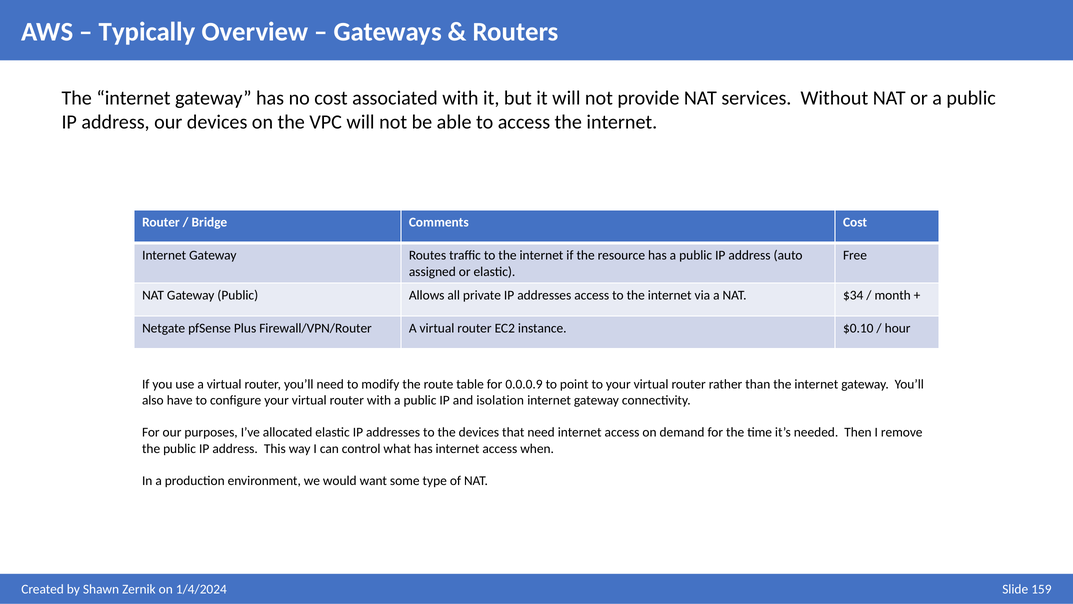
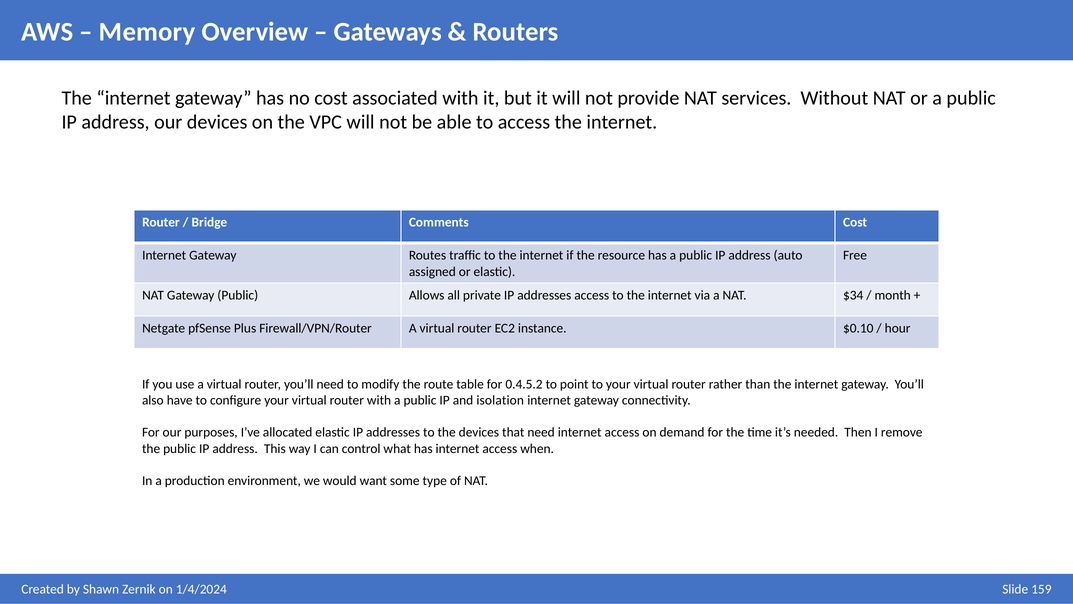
Typically: Typically -> Memory (147, 32)
0.0.0.9: 0.0.0.9 -> 0.4.5.2 (524, 384)
